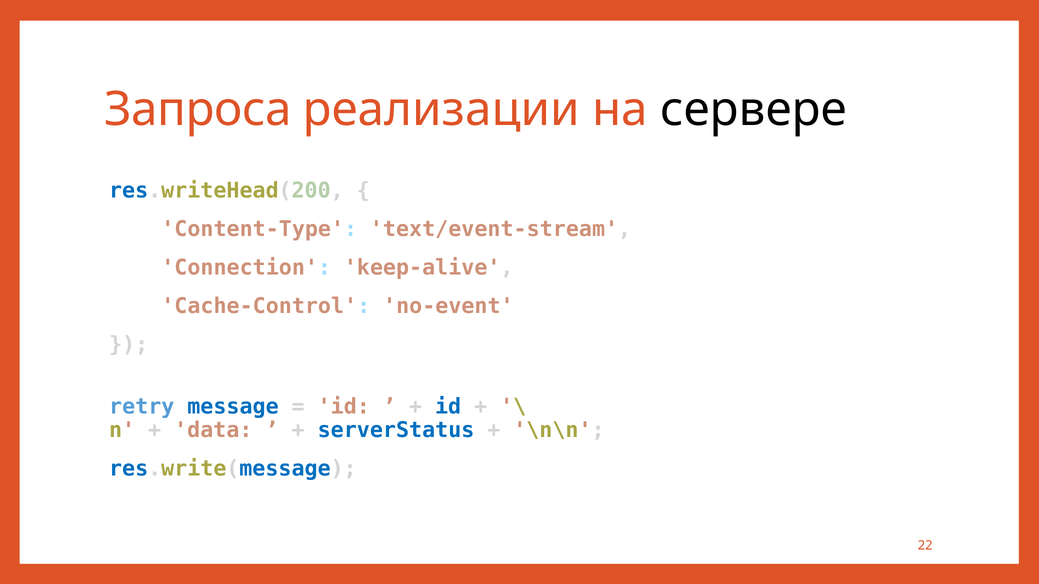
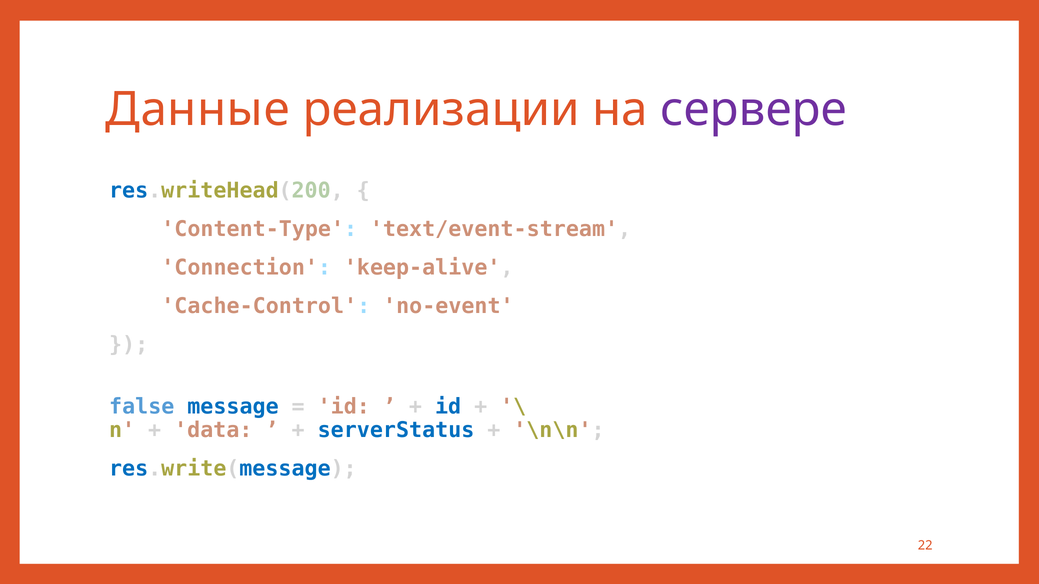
Запроса: Запроса -> Данные (198, 109)
сервере colour: black -> purple (754, 109)
retry: retry -> false (142, 407)
